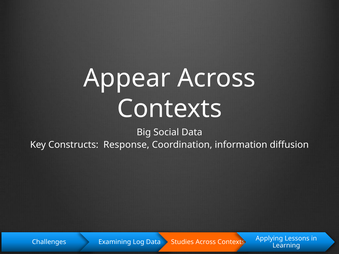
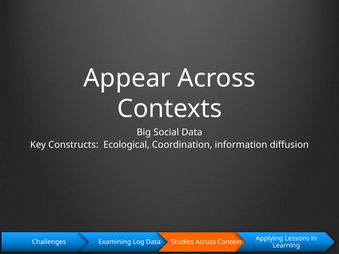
Response: Response -> Ecological (126, 145)
